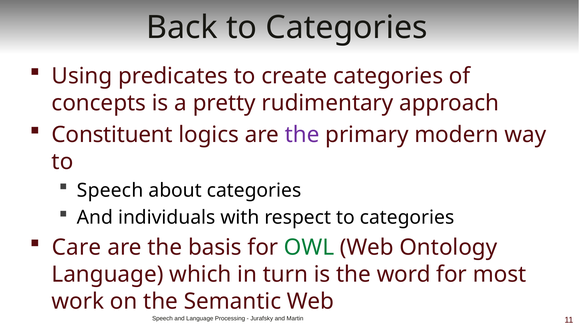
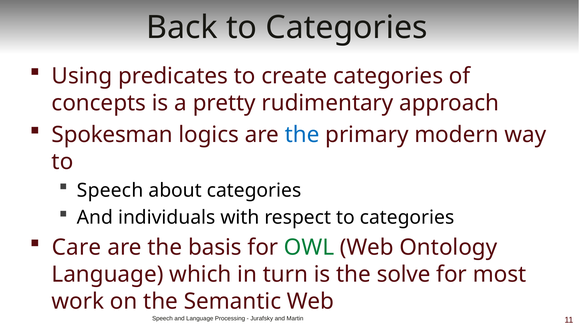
Constituent: Constituent -> Spokesman (112, 134)
the colour: purple -> blue (302, 134)
word: word -> solve (404, 274)
